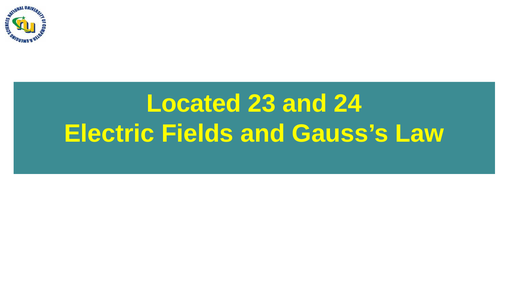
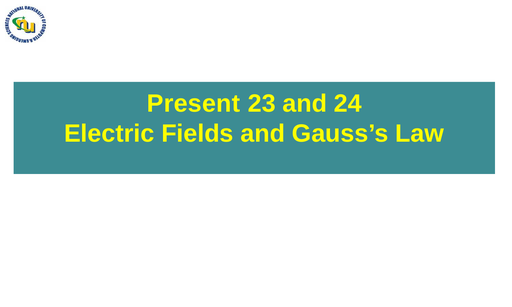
Located: Located -> Present (194, 104)
